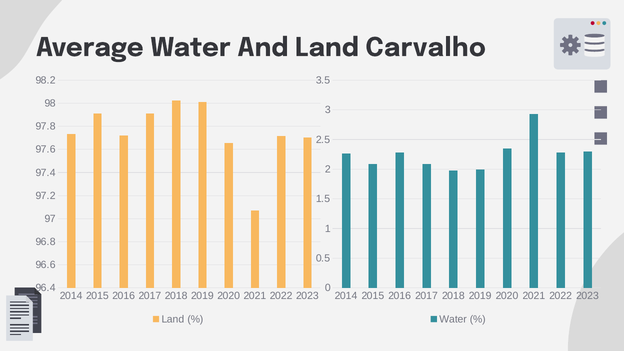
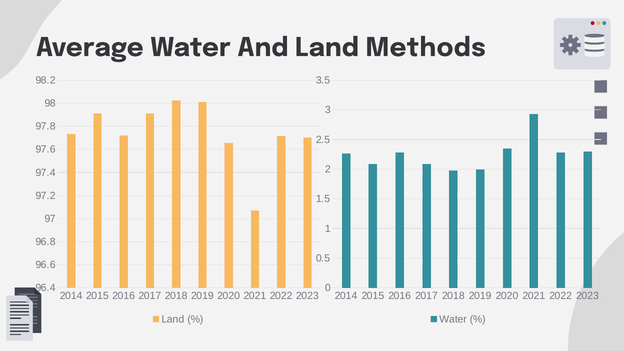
Carvalho: Carvalho -> Methods (426, 48)
